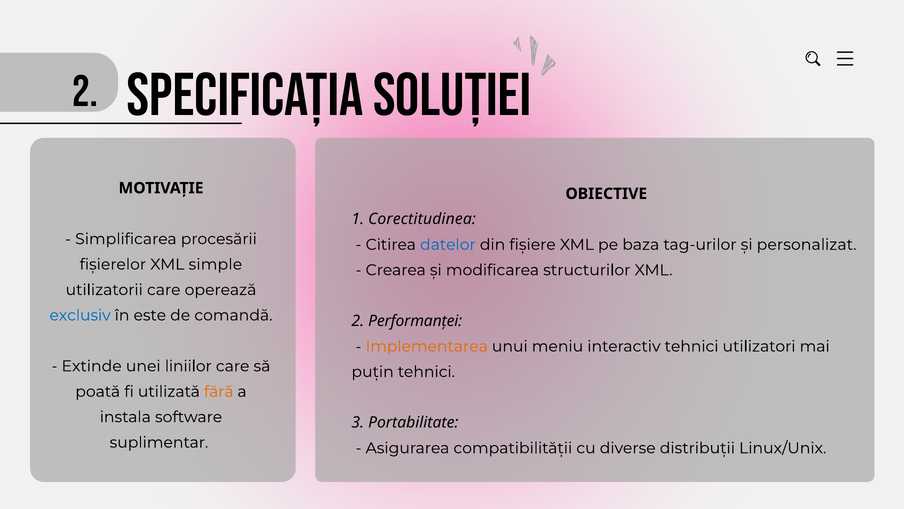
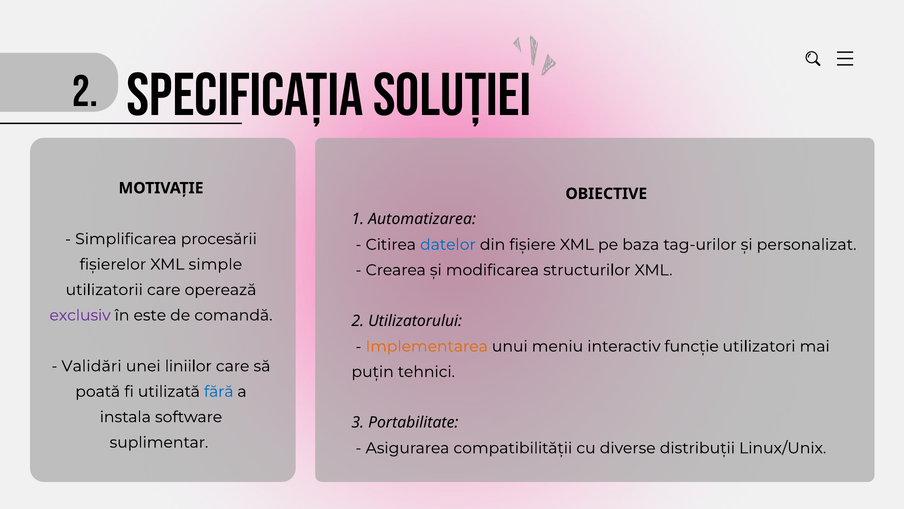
Corectitudinea: Corectitudinea -> Automatizarea (422, 219)
exclusiv colour: blue -> purple (80, 315)
Performanței: Performanței -> Utilizatorului (415, 321)
interactiv tehnici: tehnici -> funcție (692, 346)
Extinde: Extinde -> Validări (92, 366)
fără colour: orange -> blue (219, 391)
